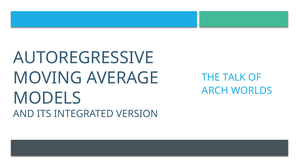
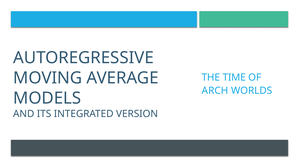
TALK: TALK -> TIME (234, 78)
